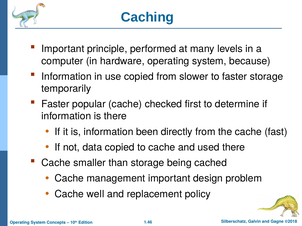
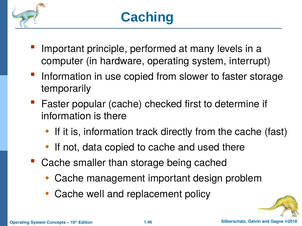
because: because -> interrupt (250, 61)
been: been -> track (147, 132)
